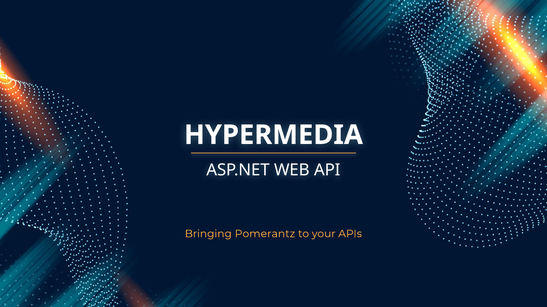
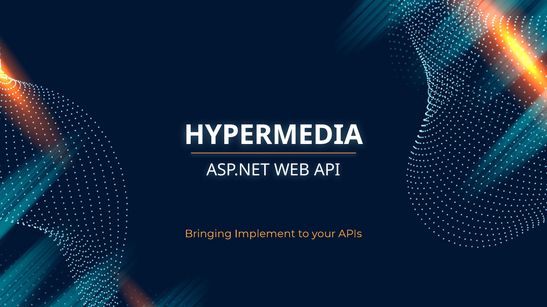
Pomerantz: Pomerantz -> Implement (265, 234)
